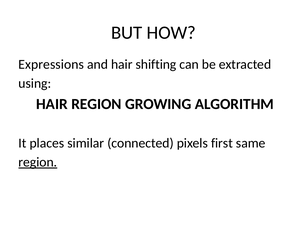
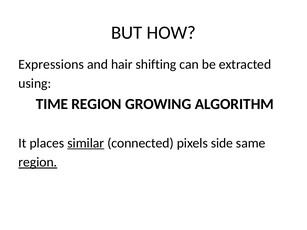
HAIR: HAIR -> TIME (52, 104)
similar underline: none -> present (86, 143)
first: first -> side (222, 143)
